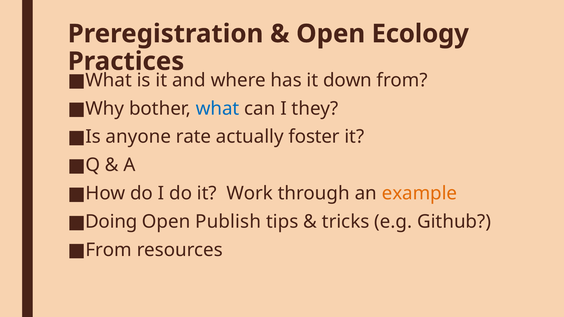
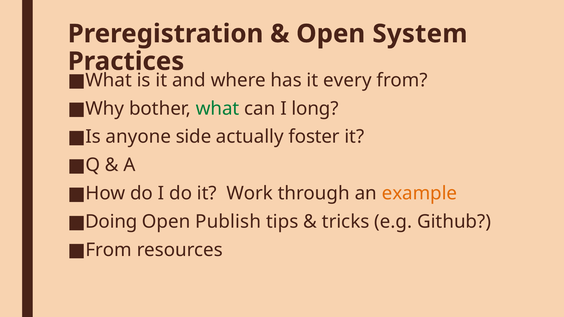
Ecology: Ecology -> System (420, 34)
down: down -> every (347, 80)
what colour: blue -> green (218, 109)
they: they -> long (315, 109)
rate: rate -> side (194, 137)
